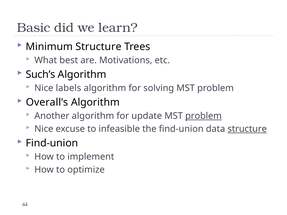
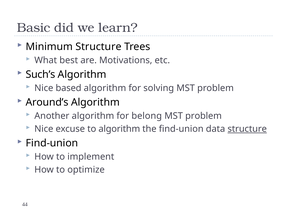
labels: labels -> based (69, 88)
Overall’s: Overall’s -> Around’s (47, 102)
update: update -> belong (147, 116)
problem underline: present -> none (204, 116)
to infeasible: infeasible -> algorithm (119, 129)
